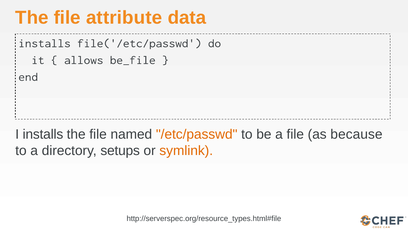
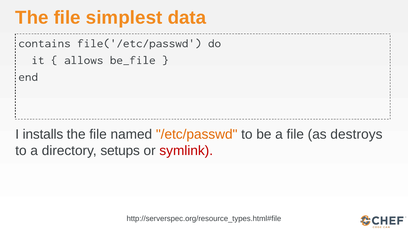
attribute: attribute -> simplest (124, 18)
installs: installs -> contains (45, 43)
because: because -> destroys (356, 135)
symlink colour: orange -> red (186, 151)
